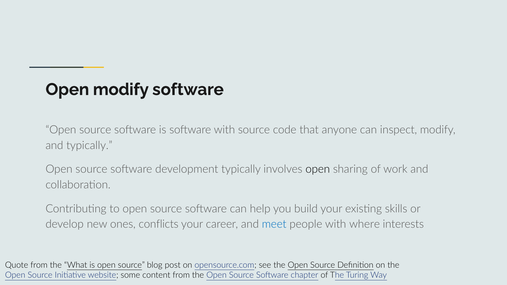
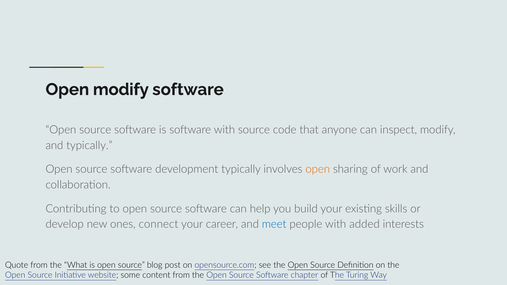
open colour: black -> orange (318, 169)
conflicts: conflicts -> connect (158, 224)
where: where -> added (365, 224)
